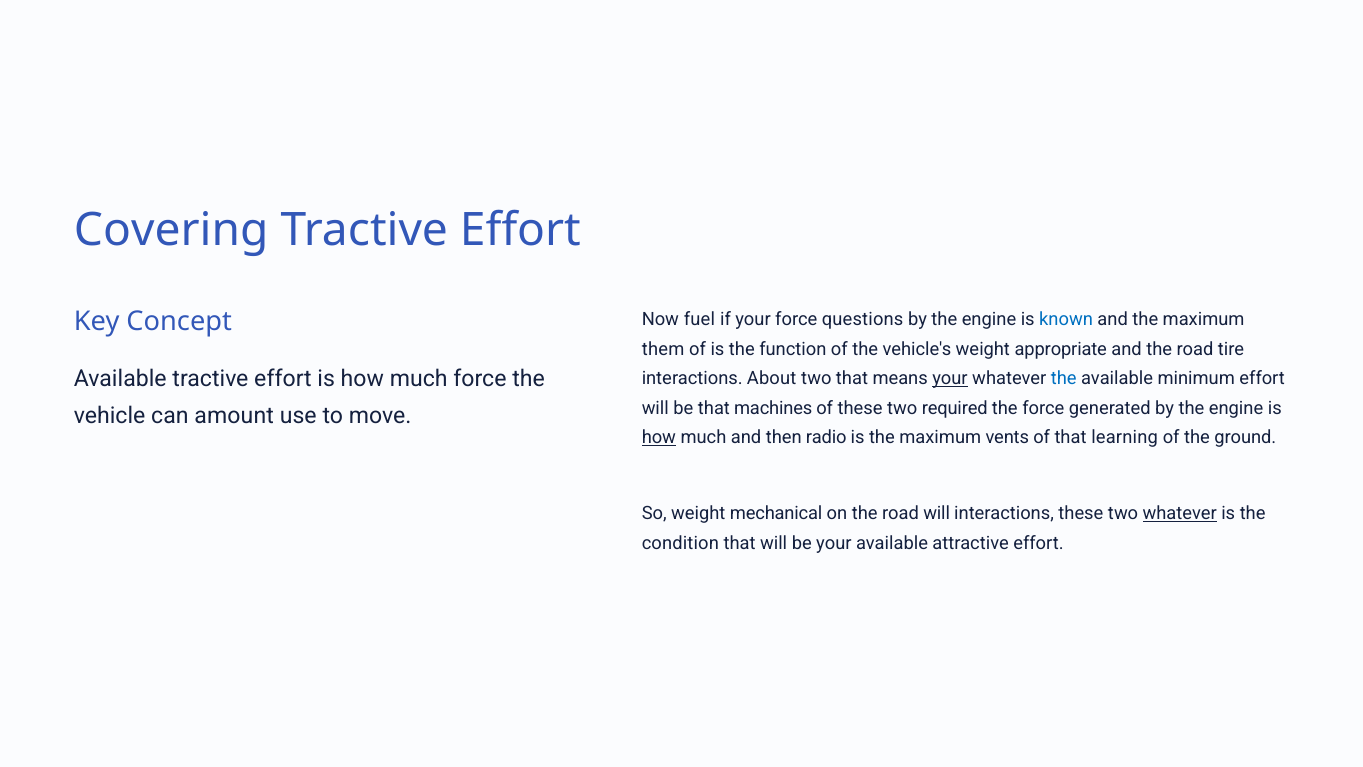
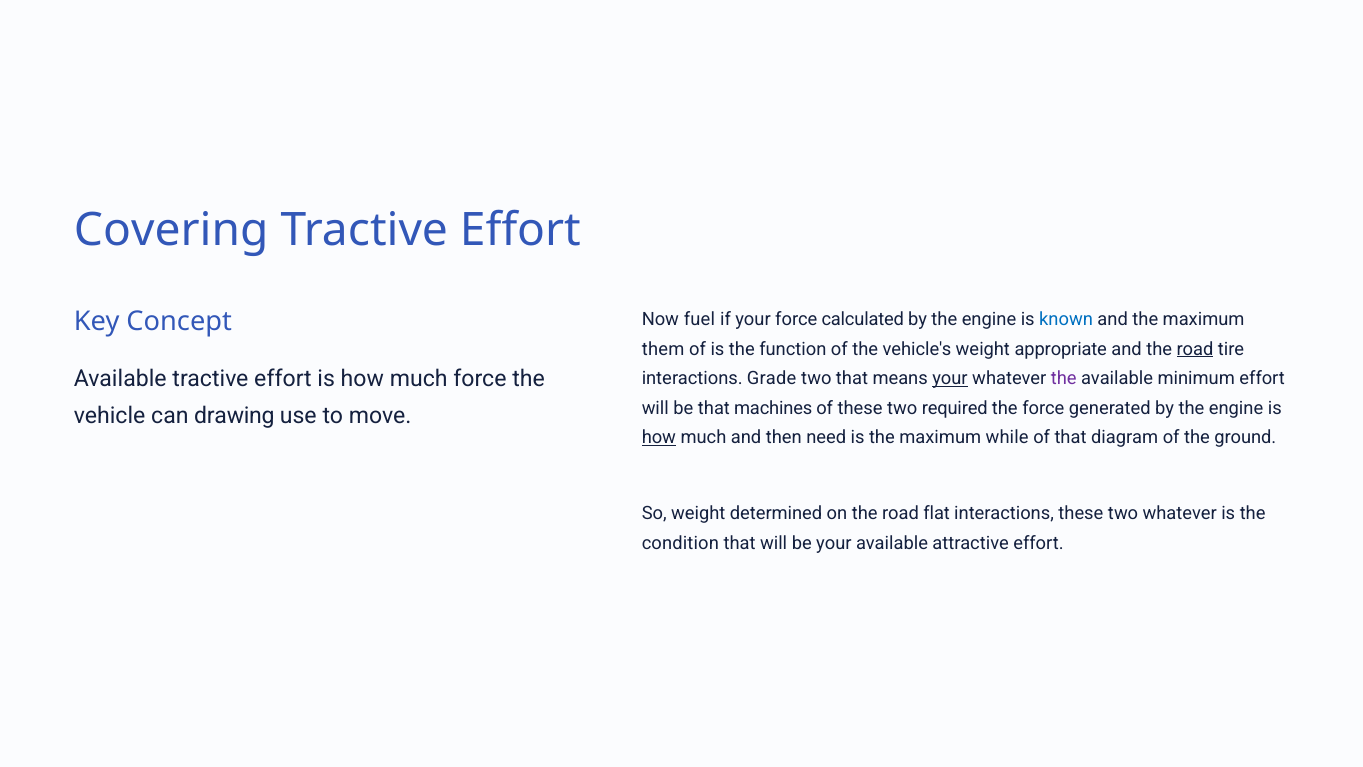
questions: questions -> calculated (863, 319)
road underline: none -> present (1195, 349)
About: About -> Grade (772, 378)
the colour: blue -> purple (1064, 378)
amount: amount -> drawing (234, 416)
radio: radio -> need (826, 438)
vents: vents -> while (1007, 438)
learning: learning -> diagram (1125, 438)
mechanical: mechanical -> determined (776, 513)
road will: will -> flat (937, 513)
whatever underline: present -> none (1180, 513)
